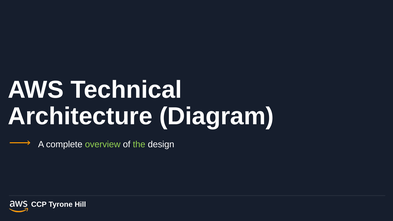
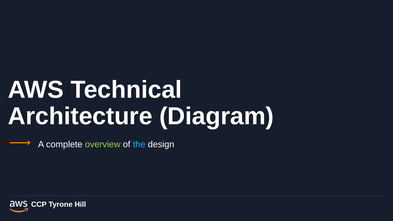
the colour: light green -> light blue (139, 145)
